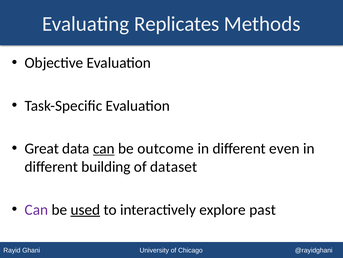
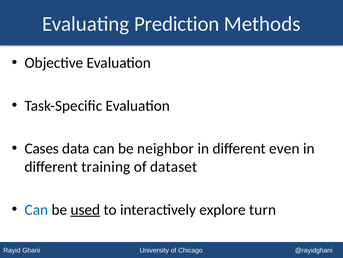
Replicates: Replicates -> Prediction (177, 24)
Great: Great -> Cases (42, 148)
can underline: present -> none (104, 148)
outcome: outcome -> neighbor (166, 148)
building: building -> training (106, 166)
Can colour: purple -> blue (36, 209)
past: past -> turn (263, 209)
